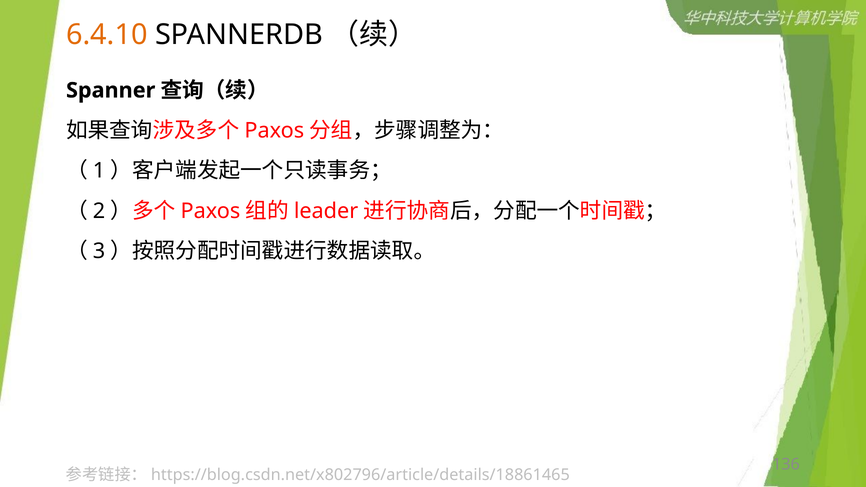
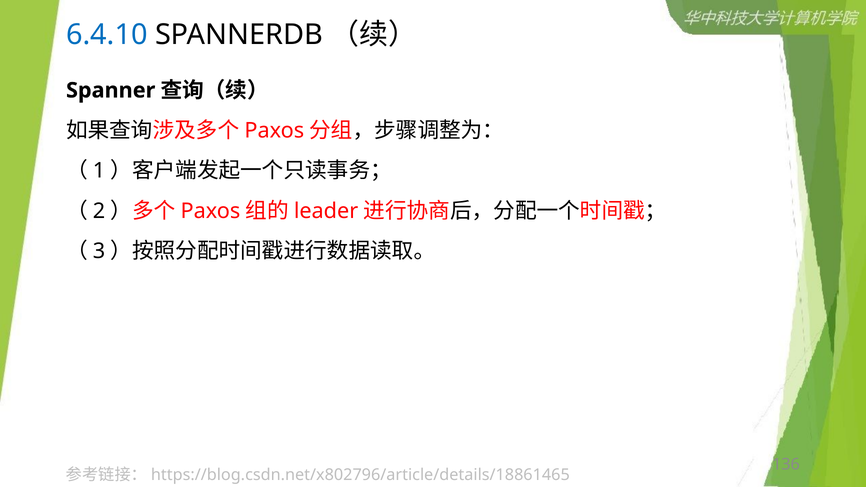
6.4.10 colour: orange -> blue (107, 35)
